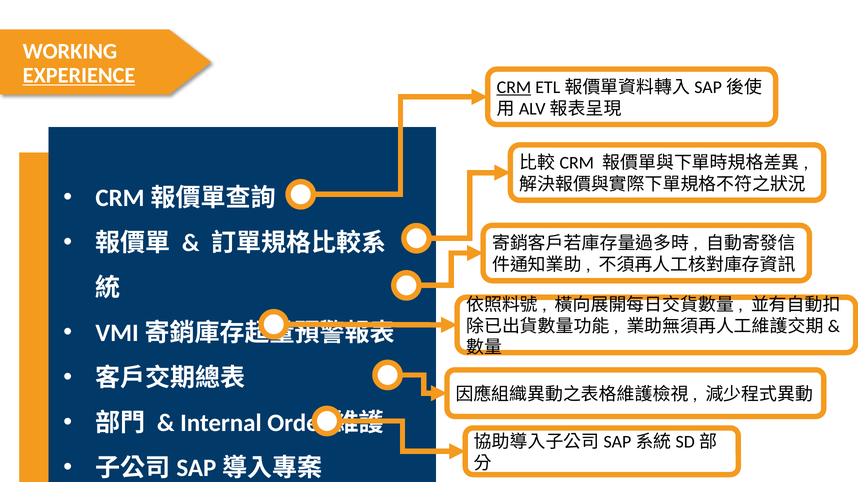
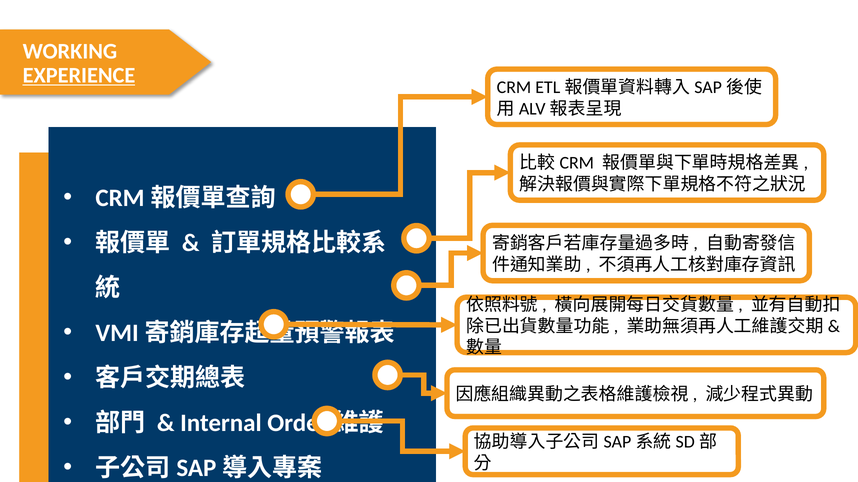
CRM underline: present -> none (514, 87)
